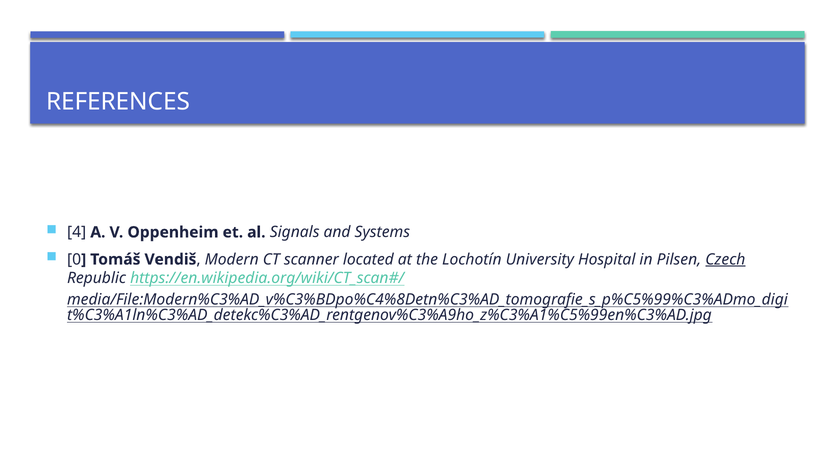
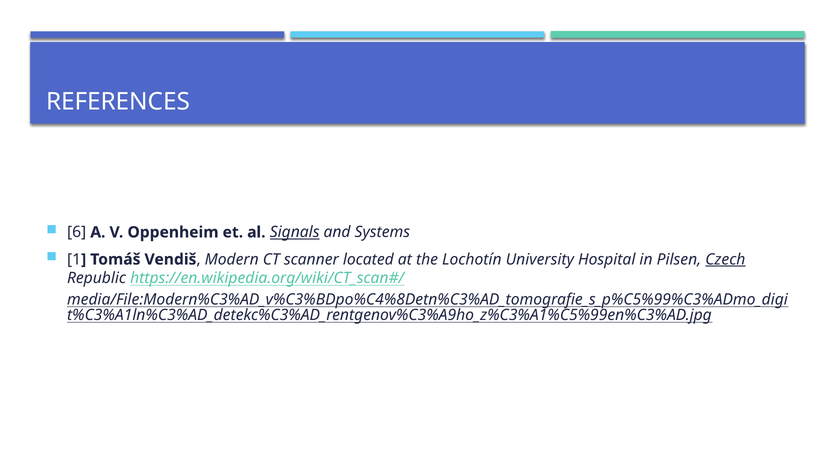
4: 4 -> 6 (77, 232)
Signals underline: none -> present (295, 232)
0: 0 -> 1 (74, 259)
